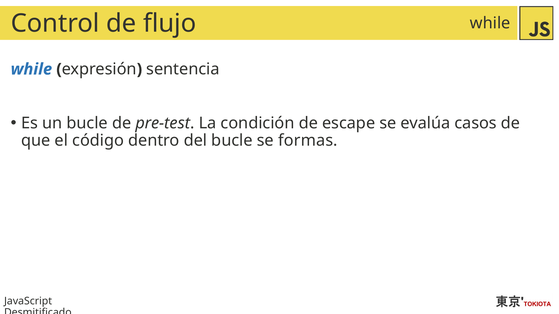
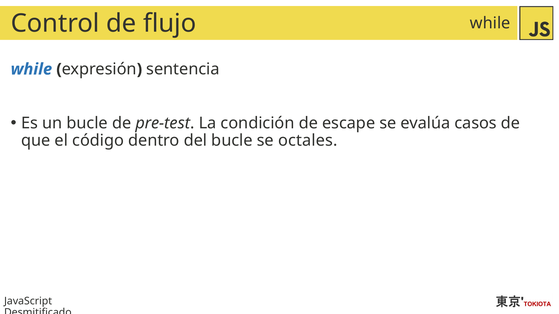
formas: formas -> octales (308, 141)
